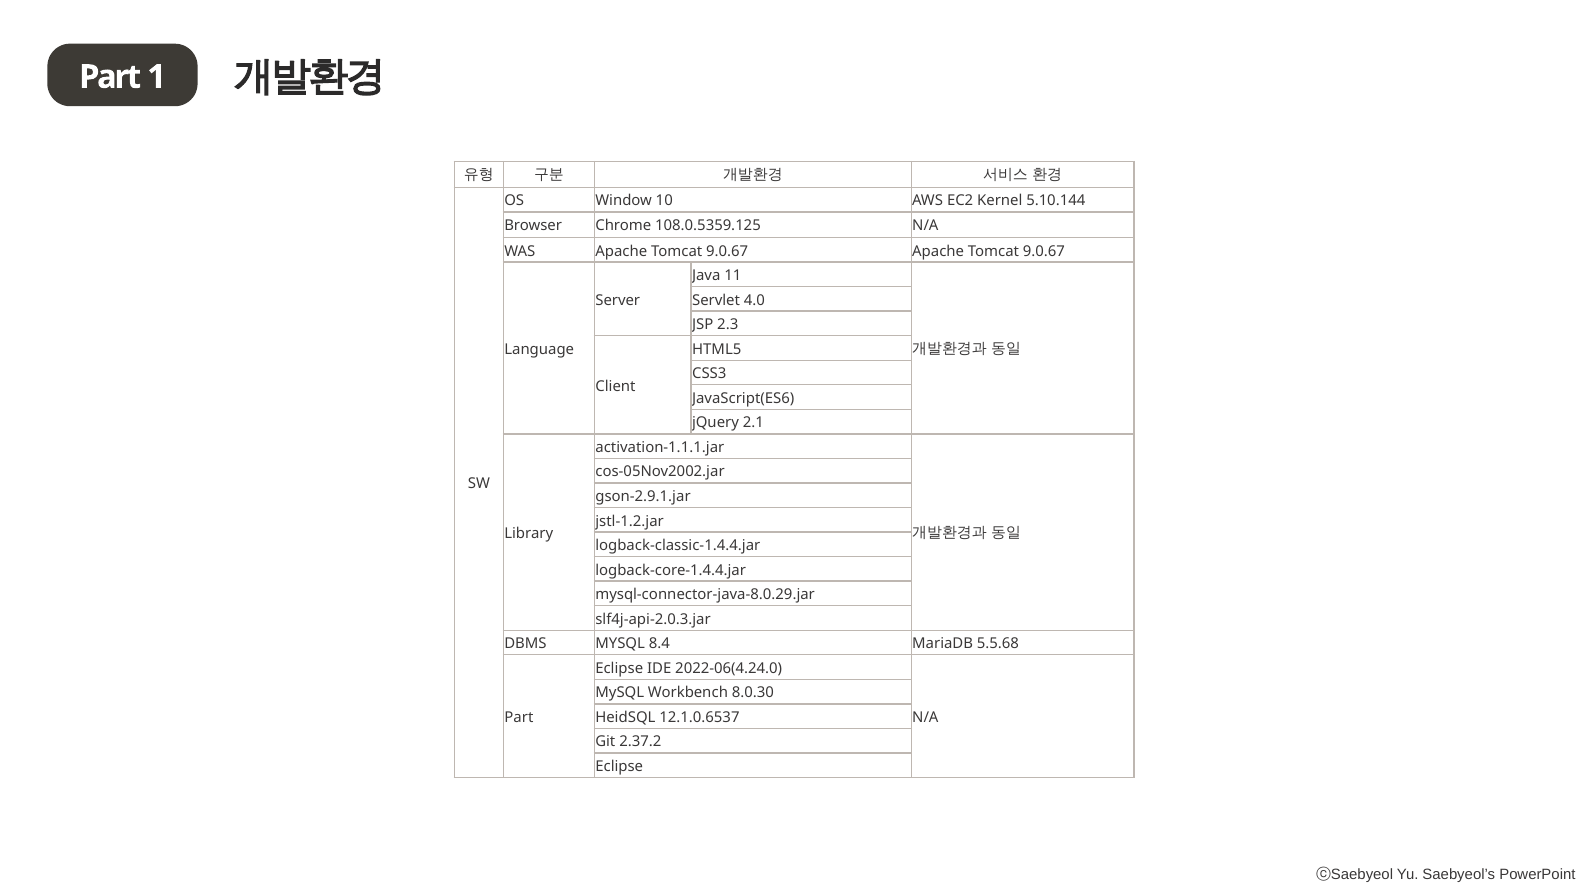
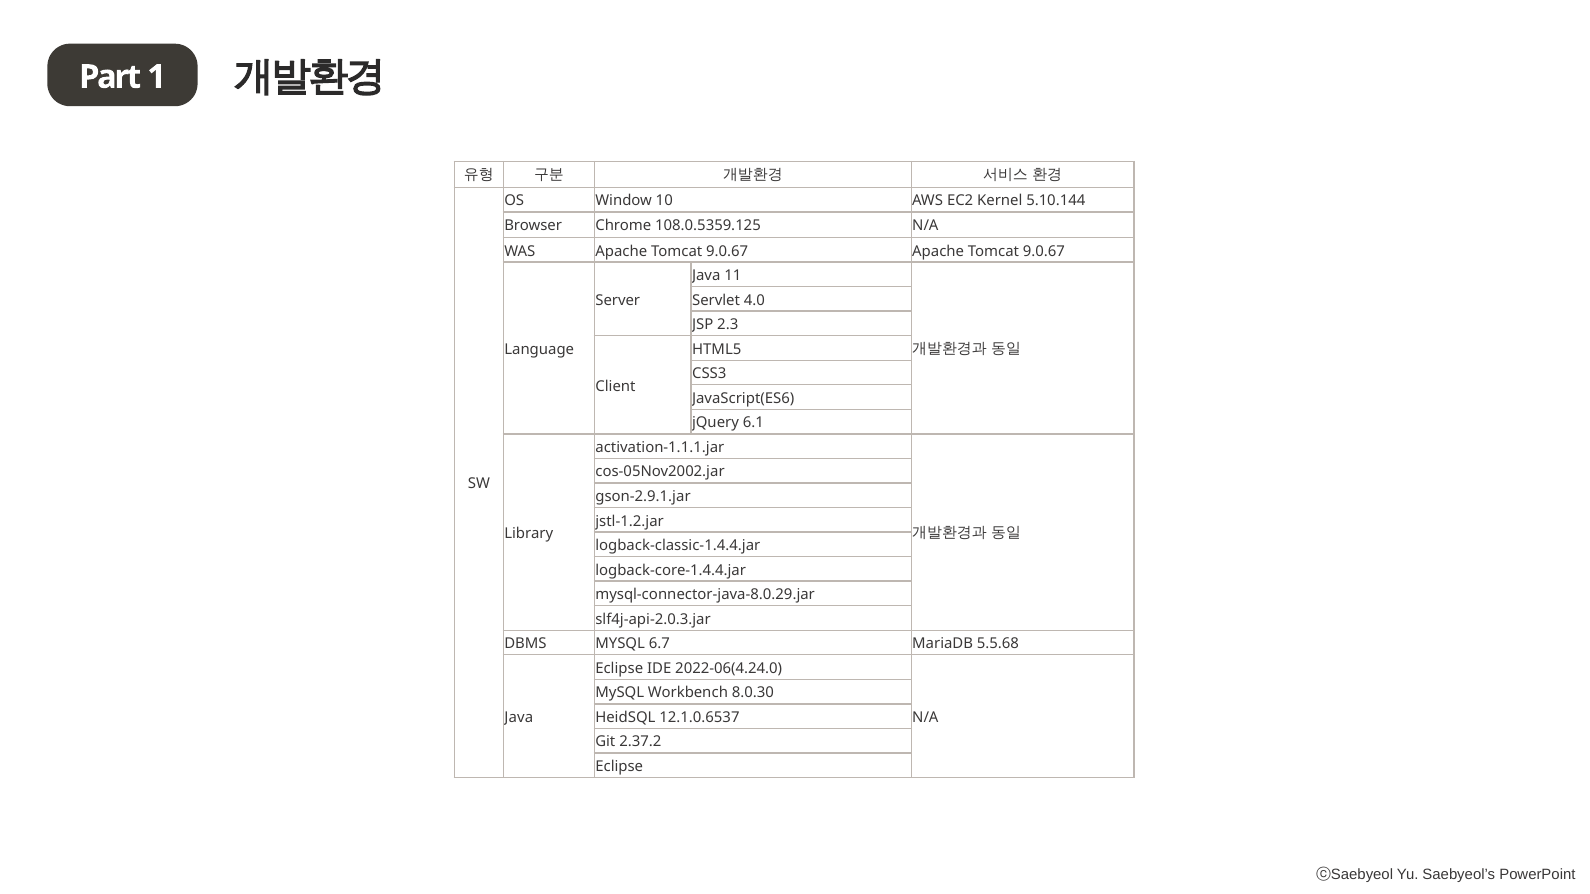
2.1: 2.1 -> 6.1 (753, 423)
8.4: 8.4 -> 6.7 (659, 644)
Part: Part -> Java (519, 718)
